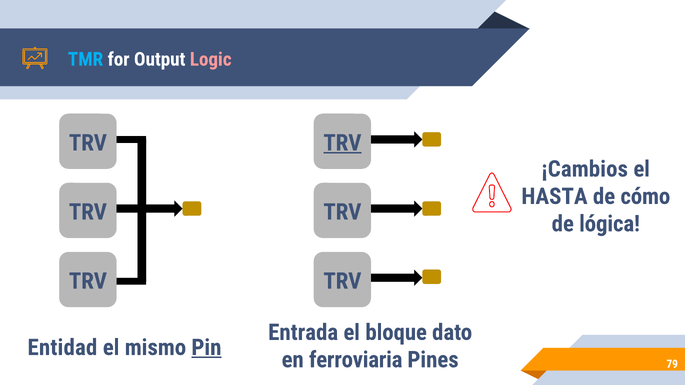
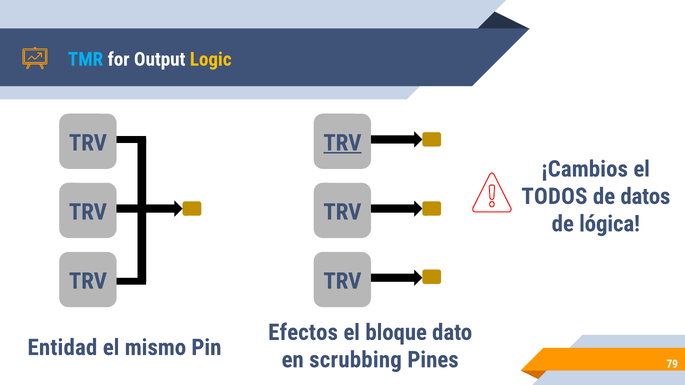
Logic colour: pink -> yellow (211, 59)
HASTA: HASTA -> TODOS (554, 197)
cómo: cómo -> datos (645, 197)
Entrada: Entrada -> Efectos (303, 333)
Pin underline: present -> none (206, 348)
ferroviaria: ferroviaria -> scrubbing (355, 360)
